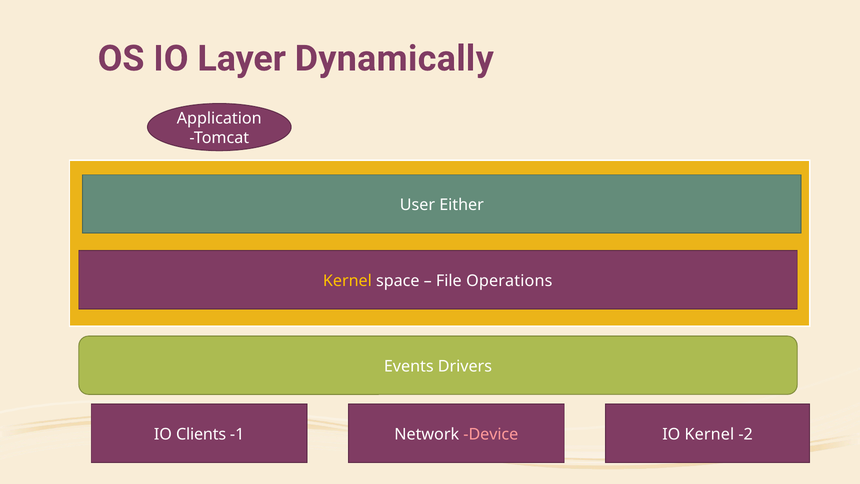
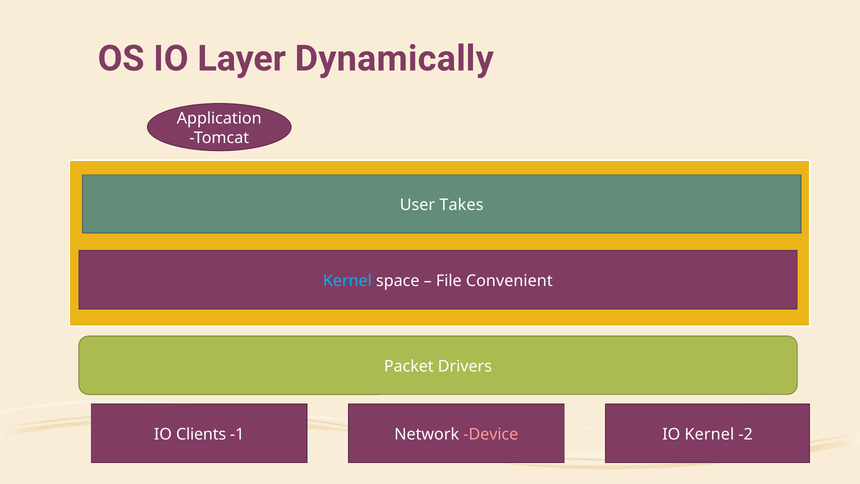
Either: Either -> Takes (461, 205)
Kernel colour: yellow -> light blue (347, 281)
Operations: Operations -> Convenient (509, 281)
Events: Events -> Packet (409, 366)
